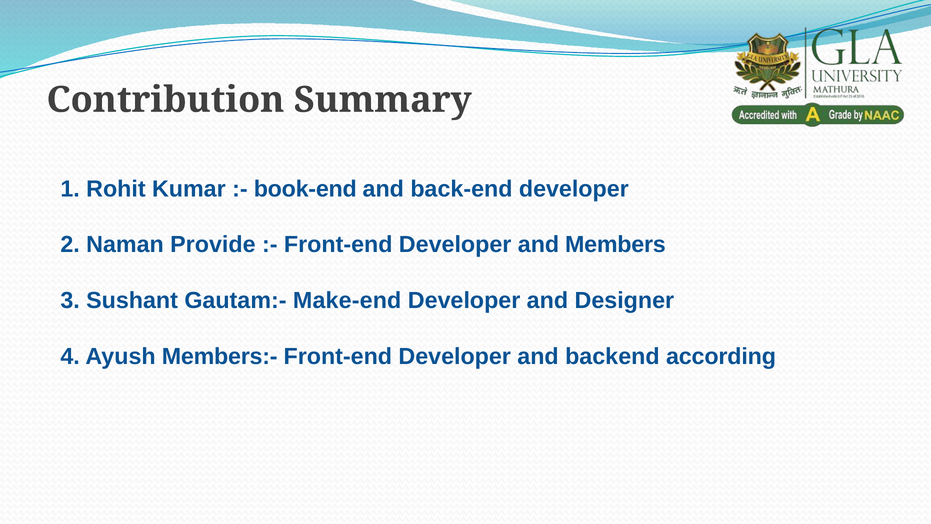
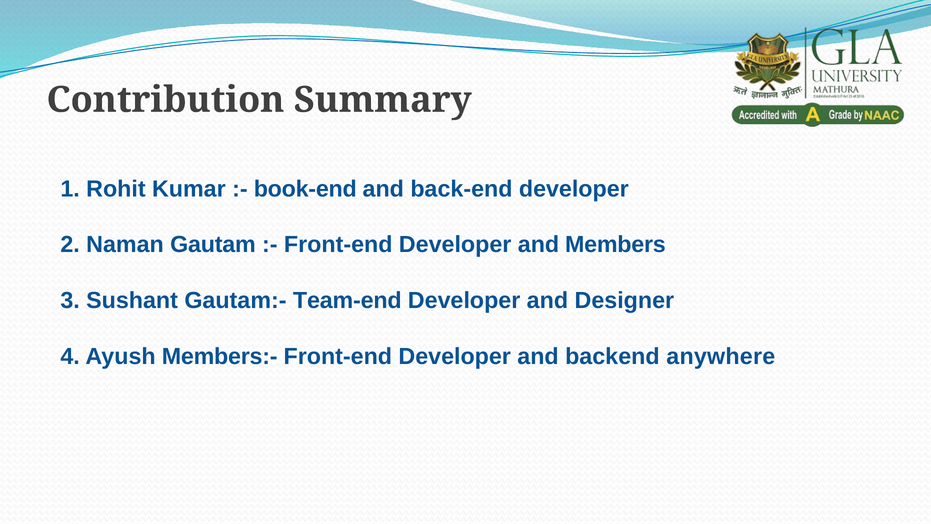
Provide: Provide -> Gautam (213, 245)
Make-end: Make-end -> Team-end (347, 301)
according: according -> anywhere (721, 356)
